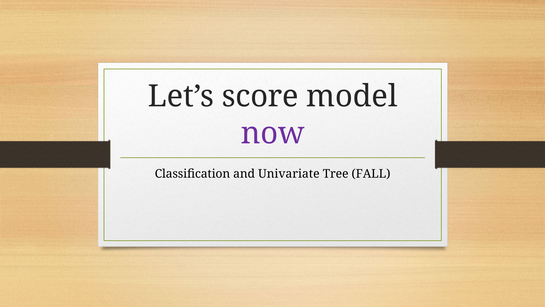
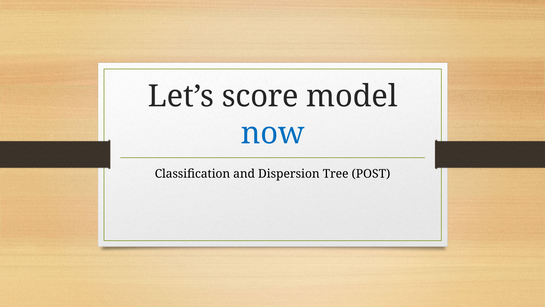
now colour: purple -> blue (273, 133)
Univariate: Univariate -> Dispersion (289, 174)
FALL: FALL -> POST (371, 174)
